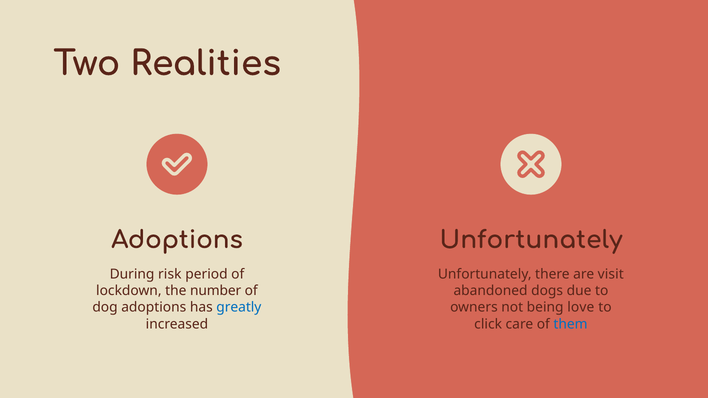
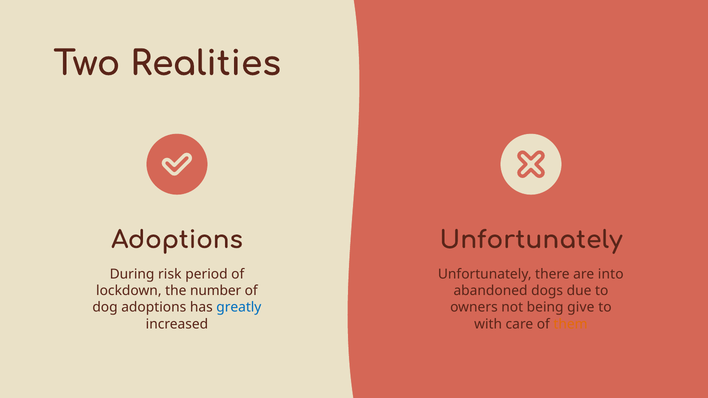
visit: visit -> into (611, 275)
love: love -> give (581, 308)
click: click -> with (488, 324)
them colour: blue -> orange (571, 324)
